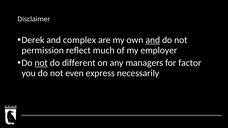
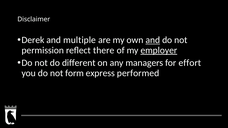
complex: complex -> multiple (80, 40)
much: much -> there (104, 50)
employer underline: none -> present (159, 50)
not underline: present -> none (41, 63)
factor: factor -> effort (190, 63)
even: even -> form (75, 73)
necessarily: necessarily -> performed (138, 73)
